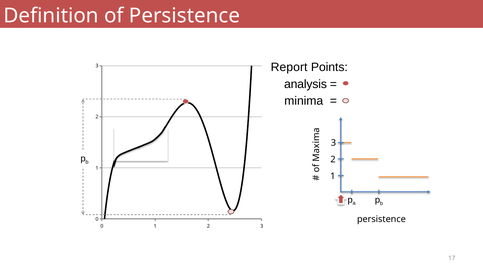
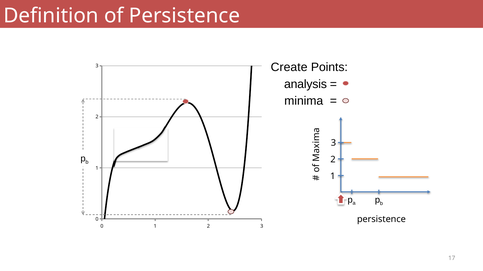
Report: Report -> Create (289, 67)
